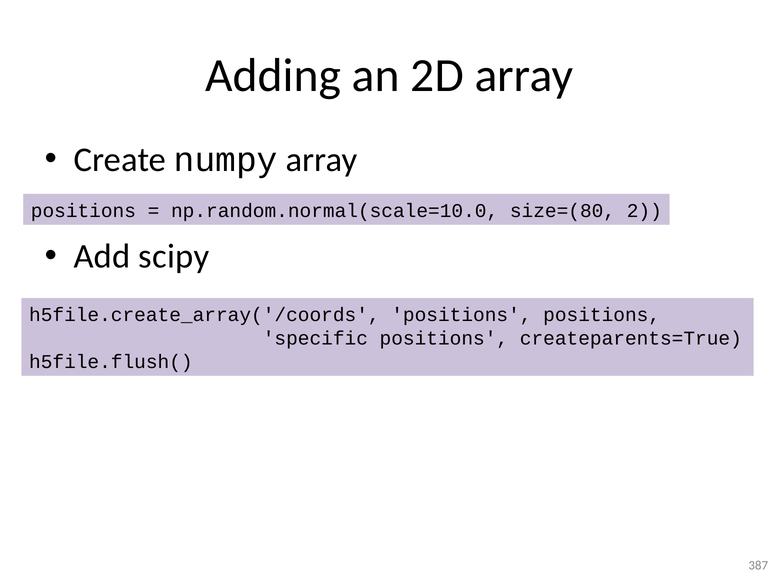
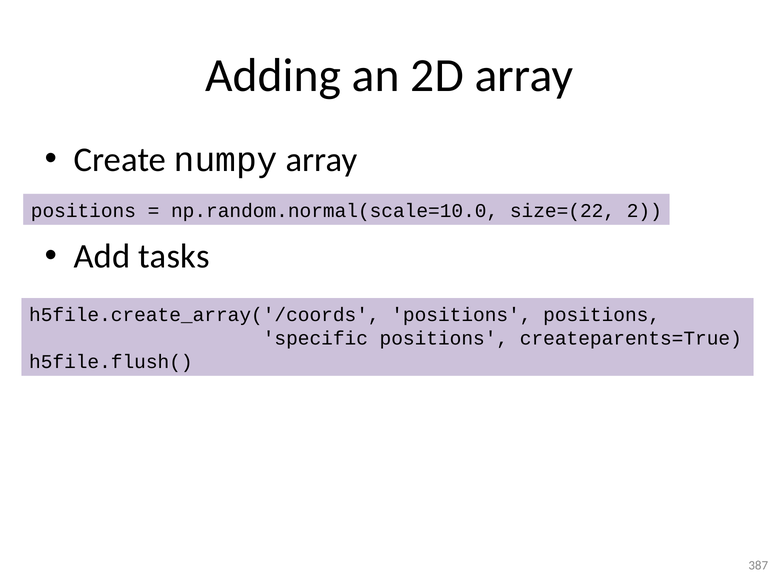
size=(80: size=(80 -> size=(22 (562, 211)
scipy: scipy -> tasks (174, 257)
